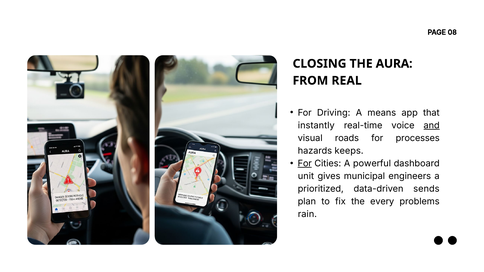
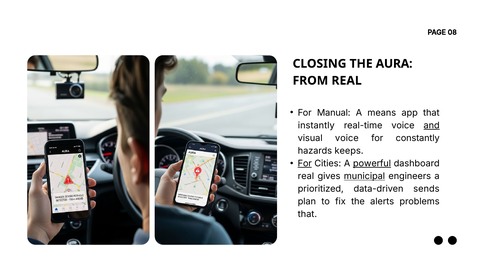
Driving: Driving -> Manual (334, 113)
visual roads: roads -> voice (347, 138)
processes: processes -> constantly (418, 138)
powerful underline: none -> present (372, 164)
unit: unit -> real (306, 176)
municipal underline: none -> present (364, 176)
every: every -> alerts (382, 202)
rain: rain -> that (307, 214)
